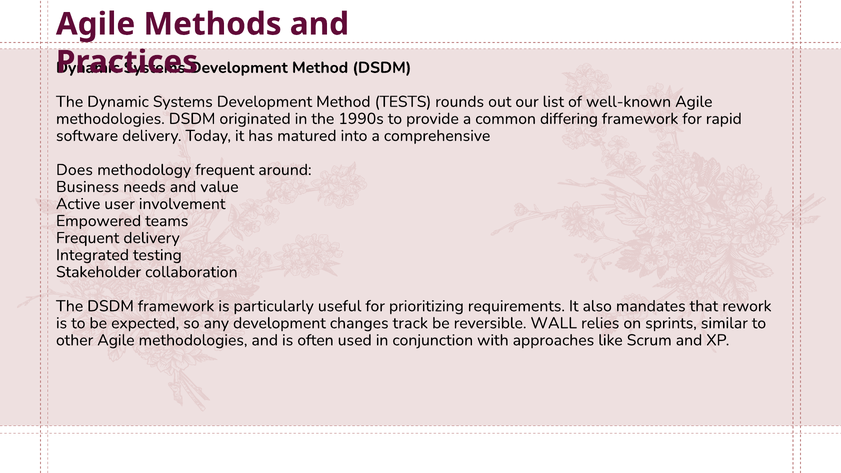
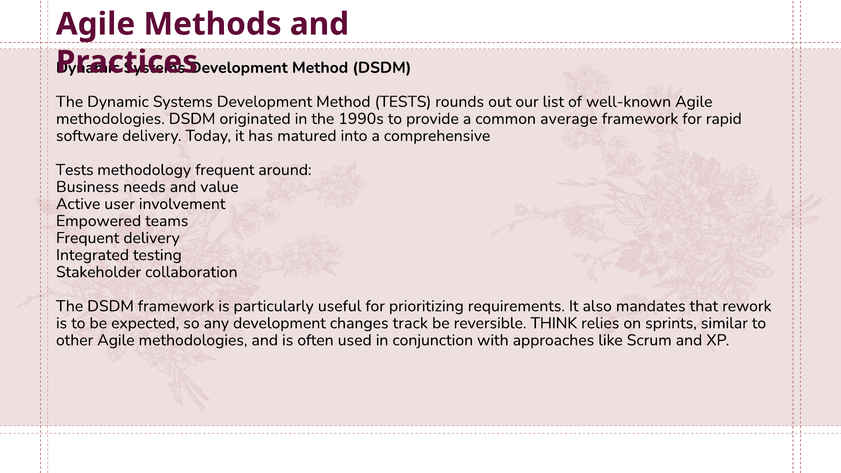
differing: differing -> average (569, 119)
Does: Does -> Tests (75, 170)
WALL: WALL -> THINK (554, 323)
